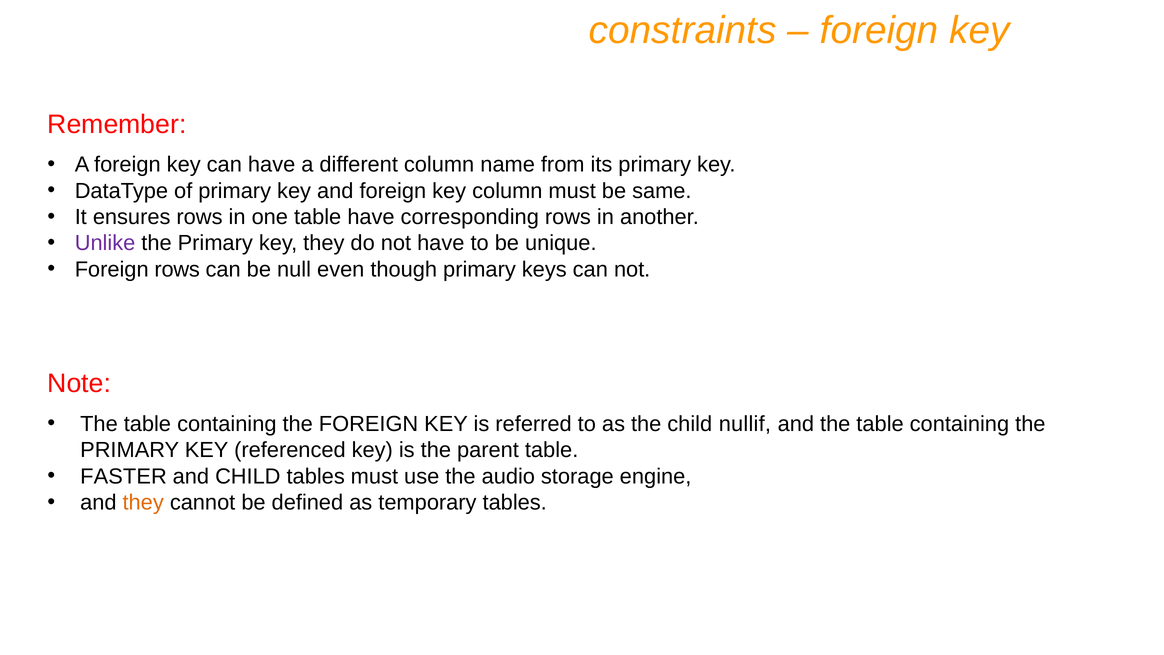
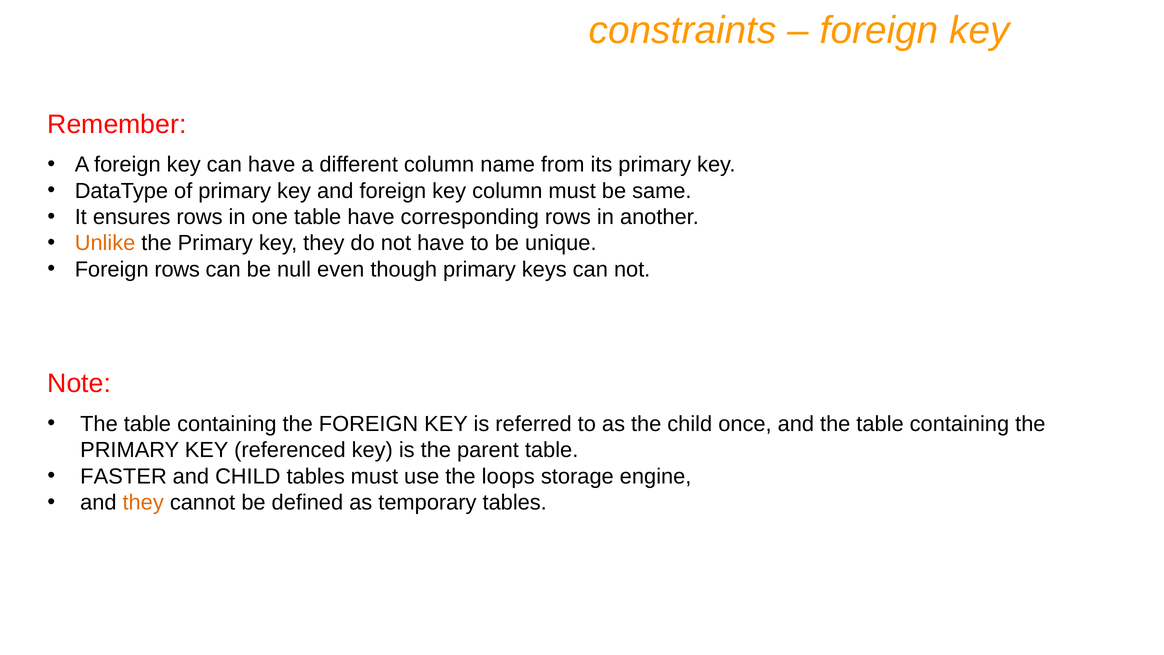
Unlike colour: purple -> orange (105, 243)
nullif: nullif -> once (745, 424)
audio: audio -> loops (508, 476)
